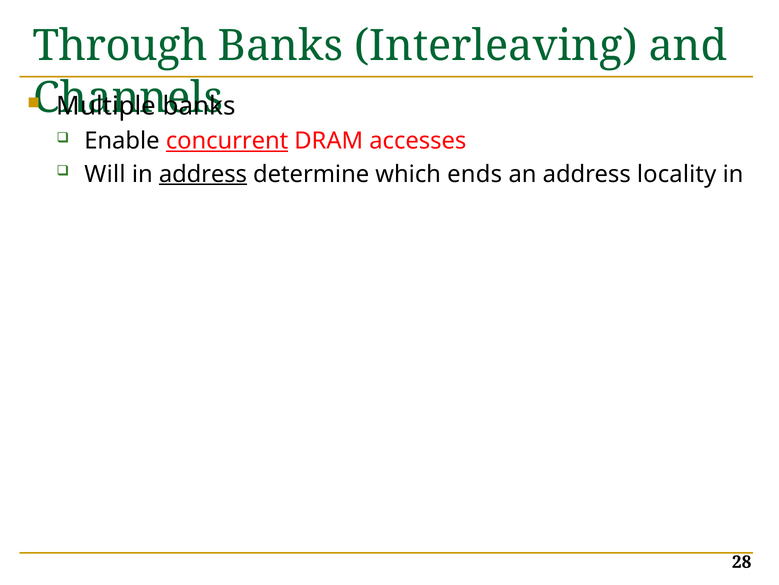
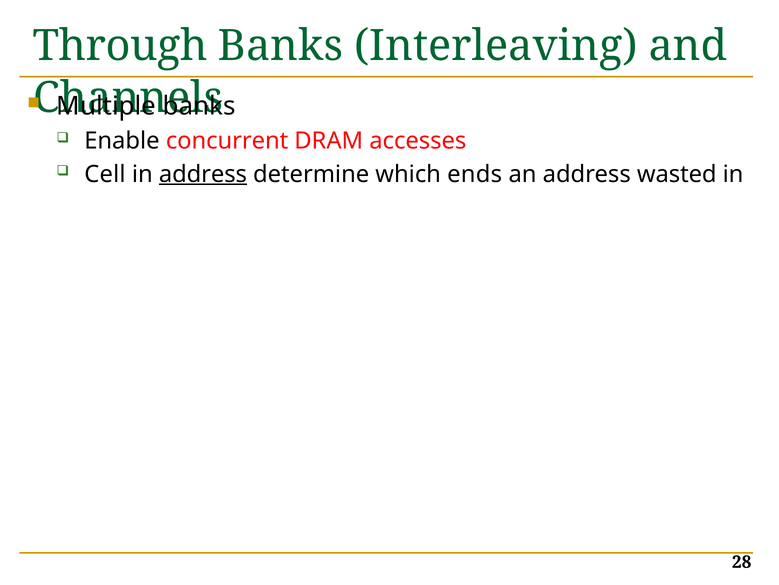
concurrent underline: present -> none (227, 141)
Will: Will -> Cell (105, 174)
locality: locality -> wasted (677, 174)
